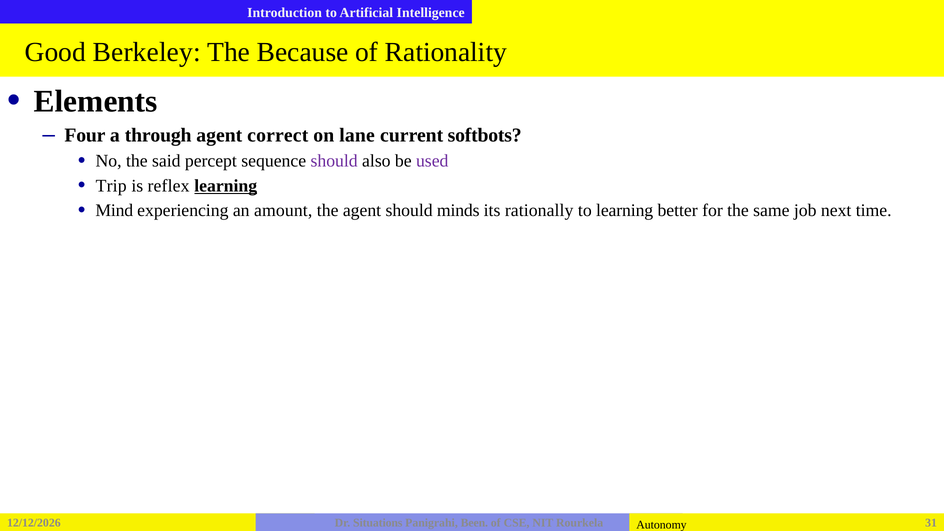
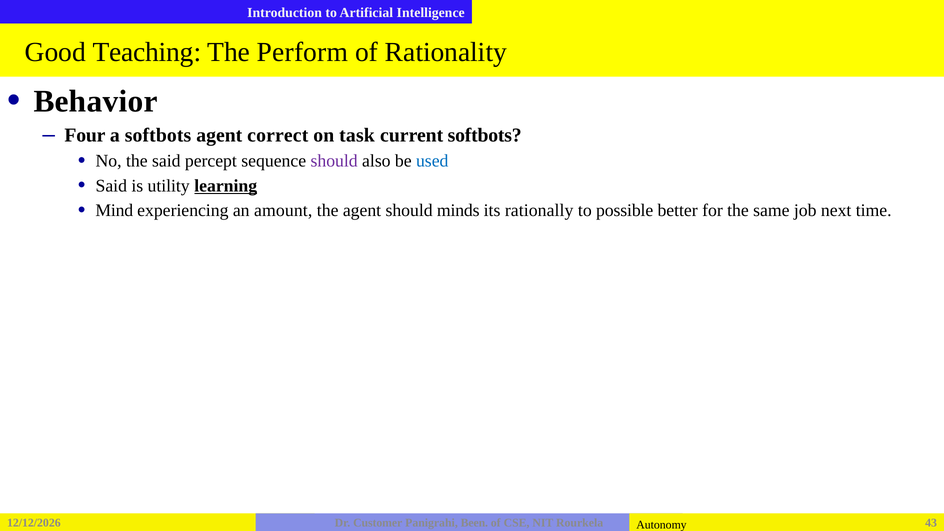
Berkeley: Berkeley -> Teaching (147, 52)
Because: Because -> Perform (303, 52)
Elements: Elements -> Behavior (96, 101)
a through: through -> softbots (158, 135)
lane: lane -> task (357, 135)
used colour: purple -> blue (432, 161)
Trip: Trip -> Said (111, 186)
reflex: reflex -> utility (169, 186)
to learning: learning -> possible (625, 211)
Situations: Situations -> Customer (378, 523)
31: 31 -> 43 (931, 523)
